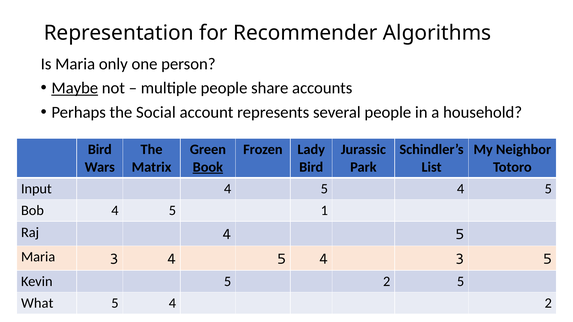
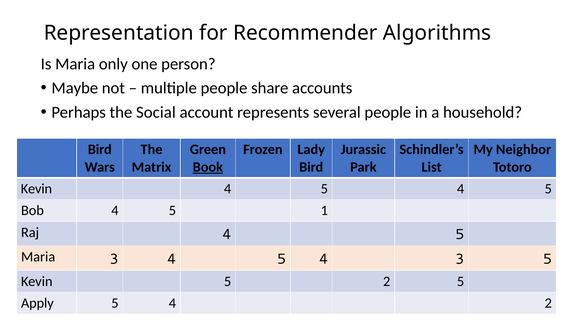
Maybe underline: present -> none (75, 88)
Input: Input -> Kevin (36, 189)
What: What -> Apply (37, 303)
